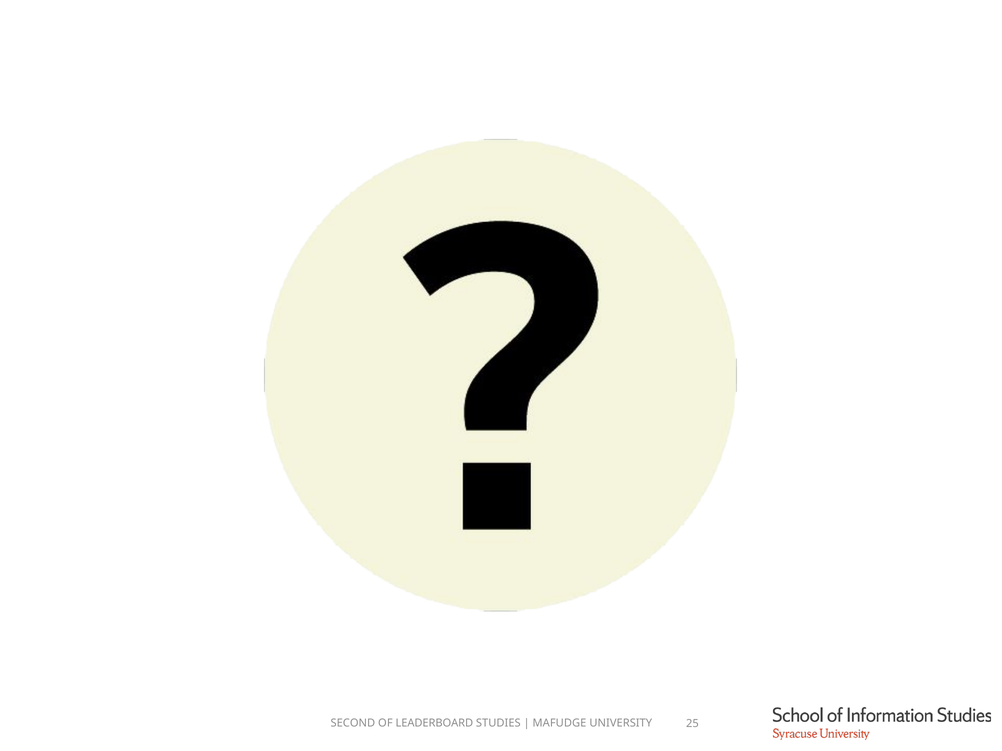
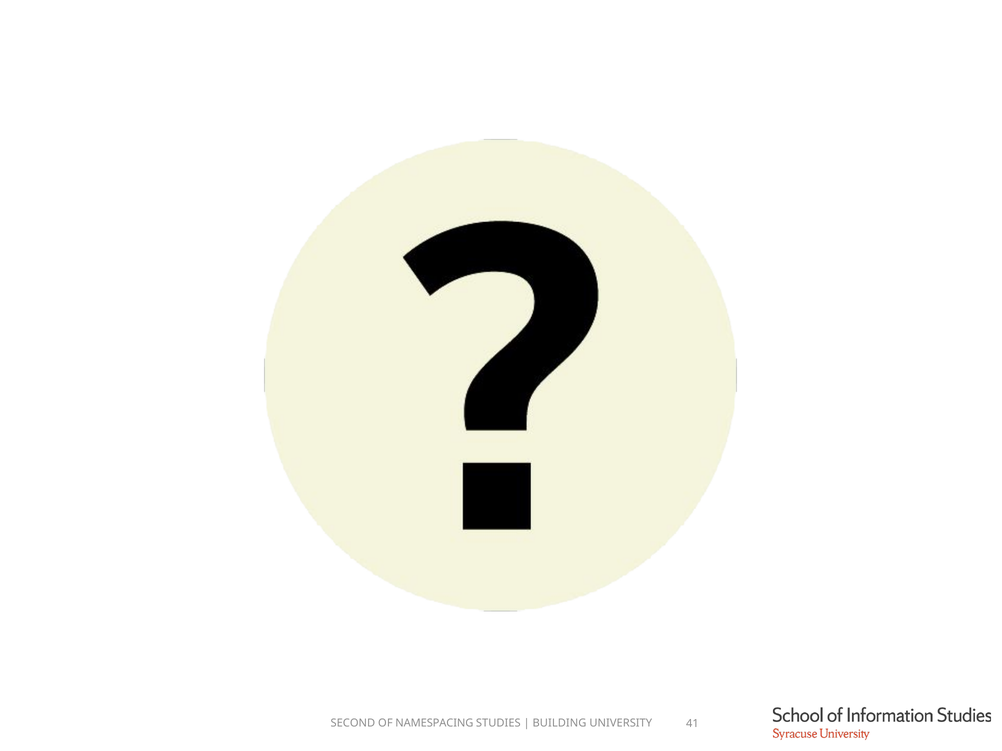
LEADERBOARD: LEADERBOARD -> NAMESPACING (434, 724)
MAFUDGE: MAFUDGE -> BUILDING (559, 724)
25: 25 -> 41 (692, 724)
